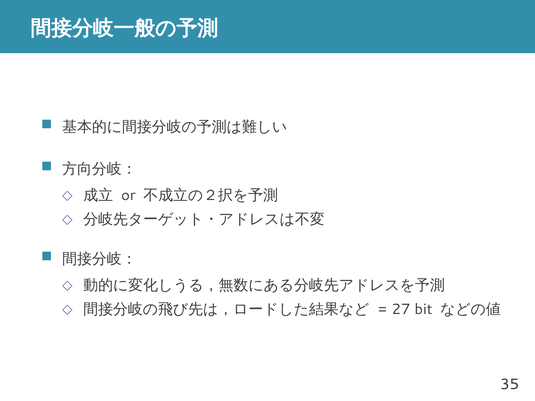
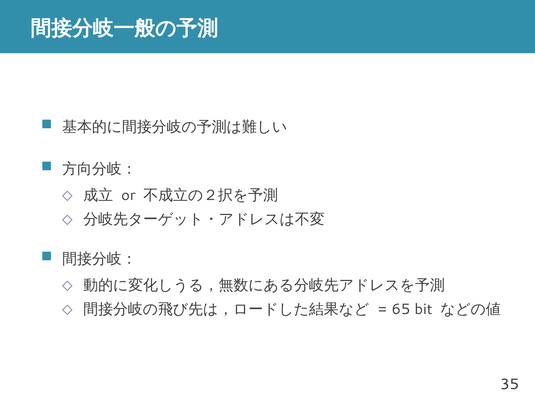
27: 27 -> 65 (401, 310)
